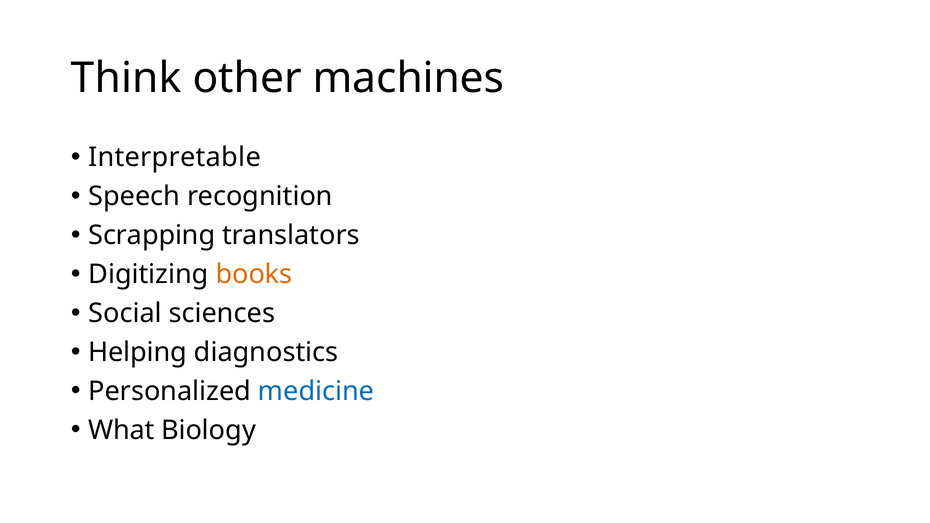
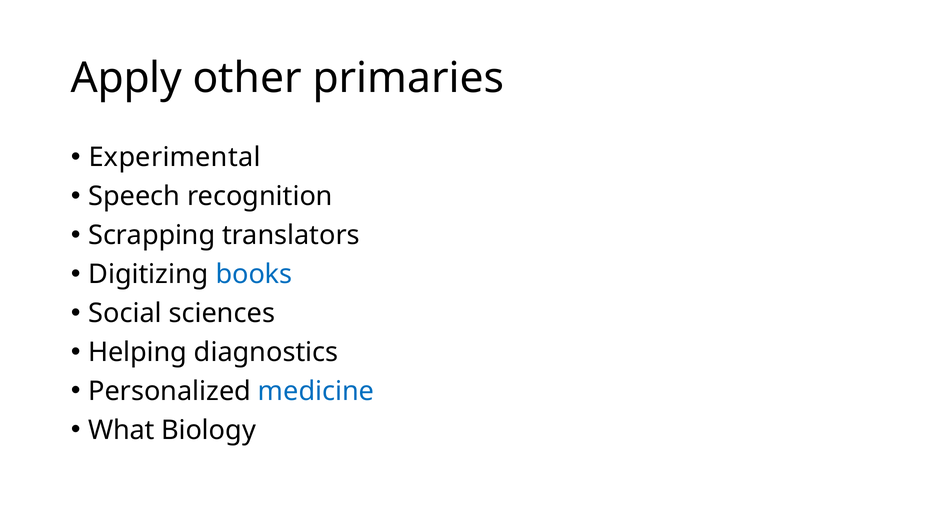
Think: Think -> Apply (126, 78)
machines: machines -> primaries (408, 78)
Interpretable: Interpretable -> Experimental (175, 157)
books colour: orange -> blue (254, 274)
